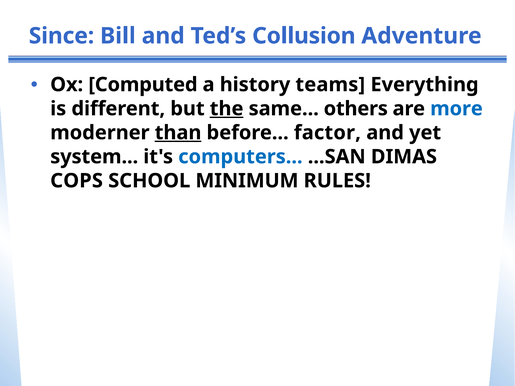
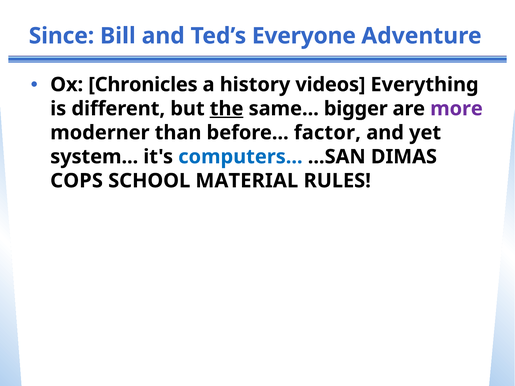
Collusion: Collusion -> Everyone (304, 36)
Computed: Computed -> Chronicles (143, 85)
teams: teams -> videos (330, 85)
others: others -> bigger (356, 109)
more colour: blue -> purple (456, 109)
than underline: present -> none (178, 133)
MINIMUM: MINIMUM -> MATERIAL (247, 181)
